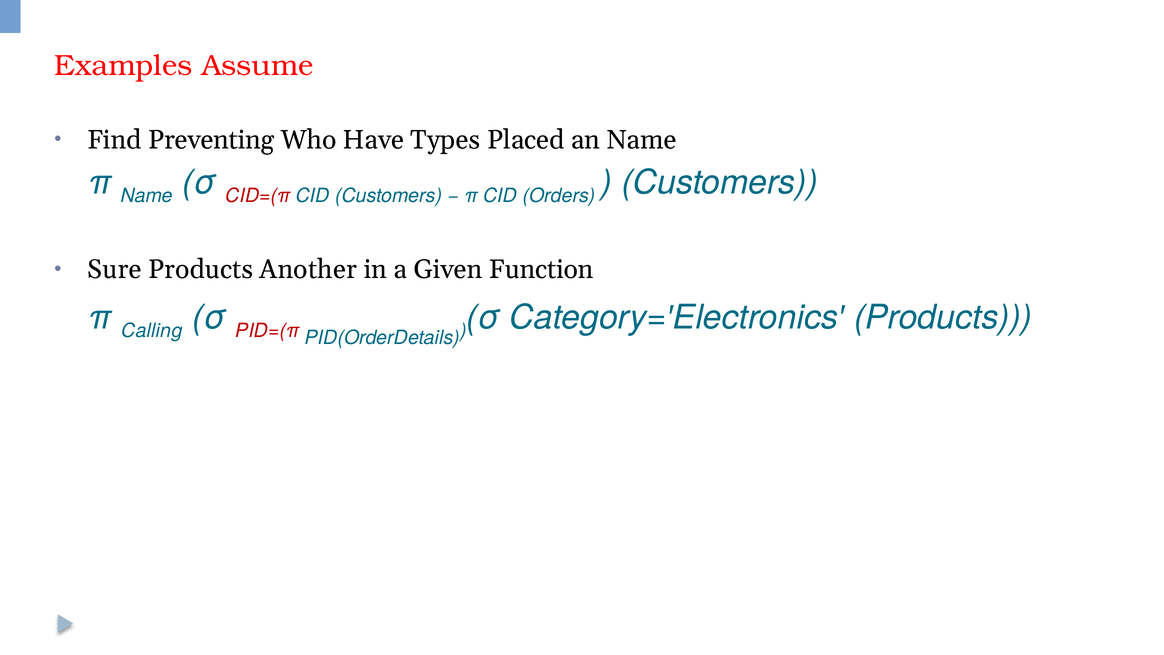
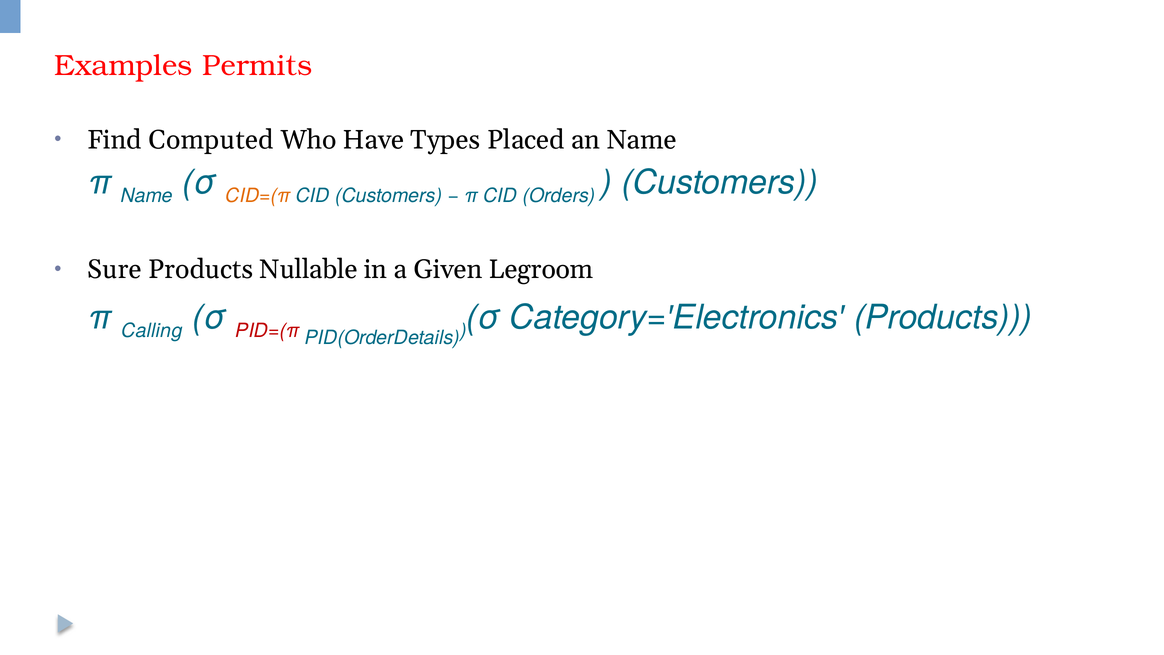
Assume: Assume -> Permits (257, 65)
Preventing: Preventing -> Computed (211, 140)
CID=(π colour: red -> orange (258, 196)
Another: Another -> Nullable (309, 269)
Function: Function -> Legroom (541, 269)
